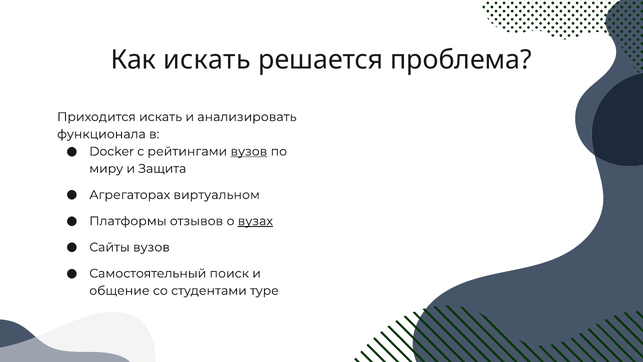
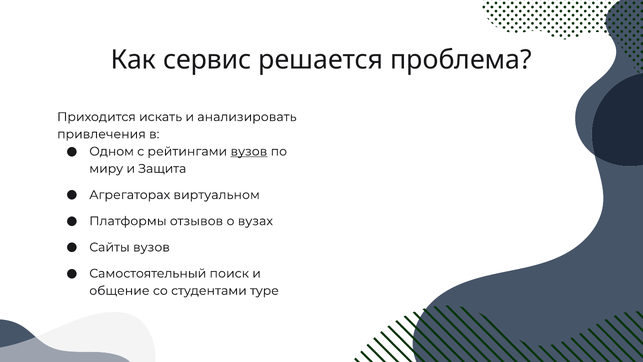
Как искать: искать -> сервис (207, 60)
функционала: функционала -> привлечения (101, 134)
Docker: Docker -> Одном (112, 151)
вузах underline: present -> none (255, 221)
